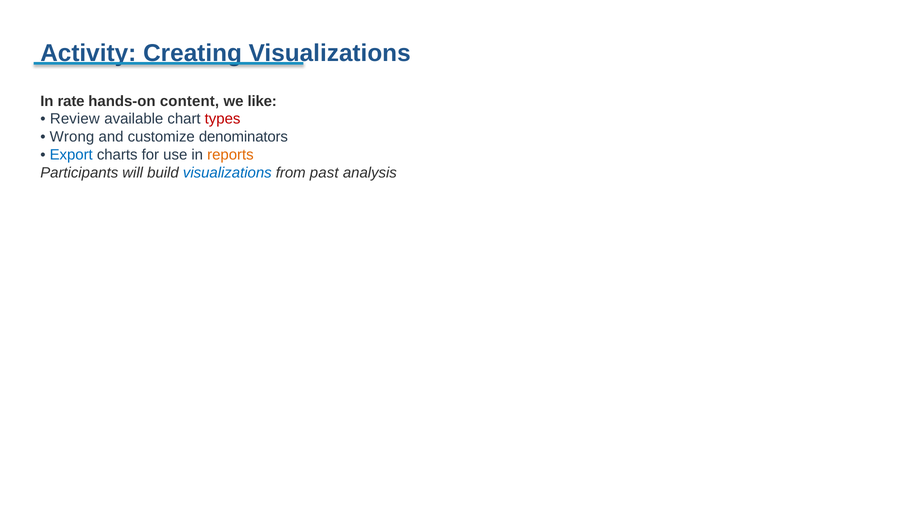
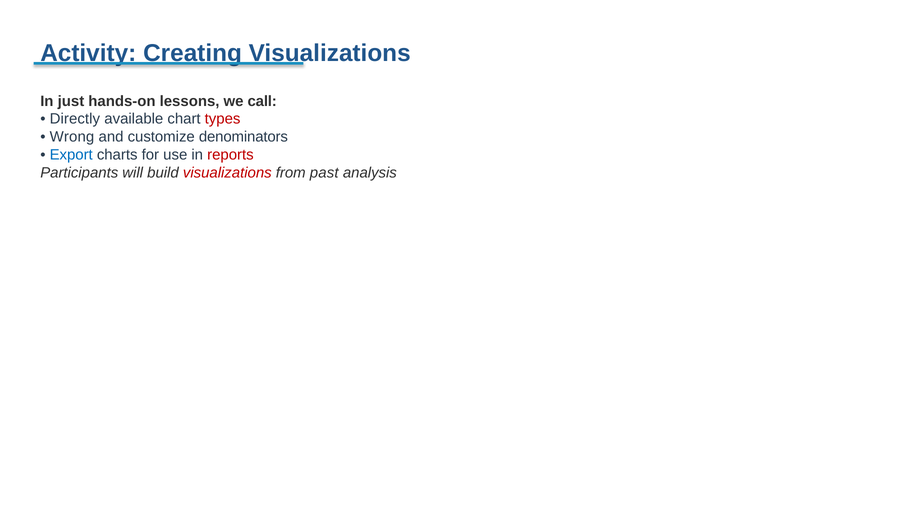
rate: rate -> just (71, 101)
content: content -> lessons (190, 101)
like: like -> call (262, 101)
Review: Review -> Directly (75, 119)
reports colour: orange -> red (230, 155)
visualizations colour: blue -> red (227, 173)
